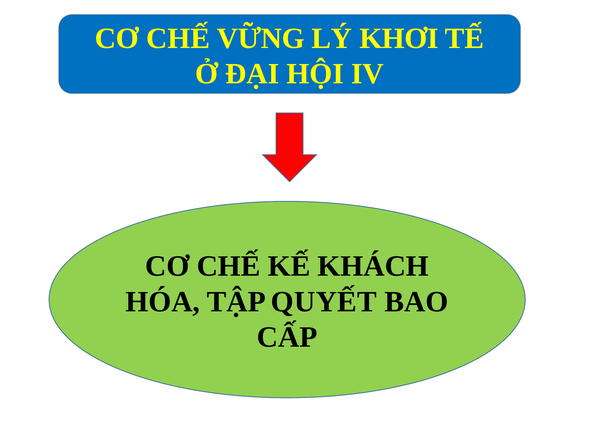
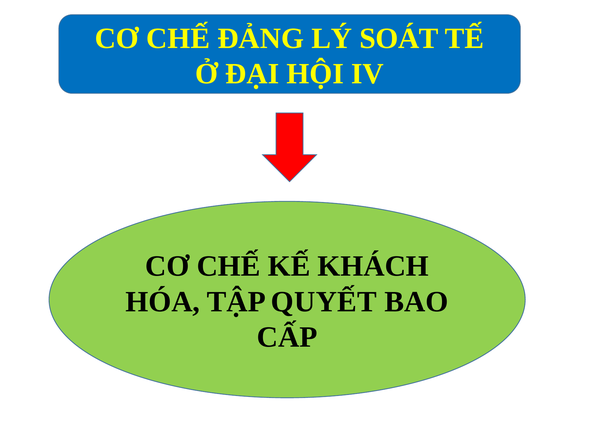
VỮNG: VỮNG -> ĐẢNG (261, 38)
KHƠI: KHƠI -> SOÁT (399, 38)
